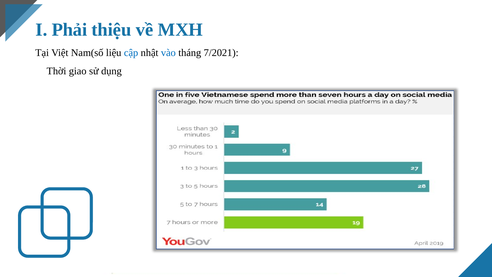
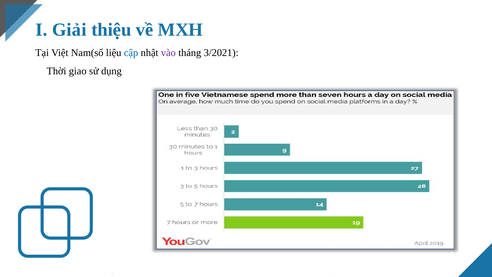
Phải: Phải -> Giải (69, 30)
vào colour: blue -> purple (168, 53)
7/2021: 7/2021 -> 3/2021 (221, 53)
